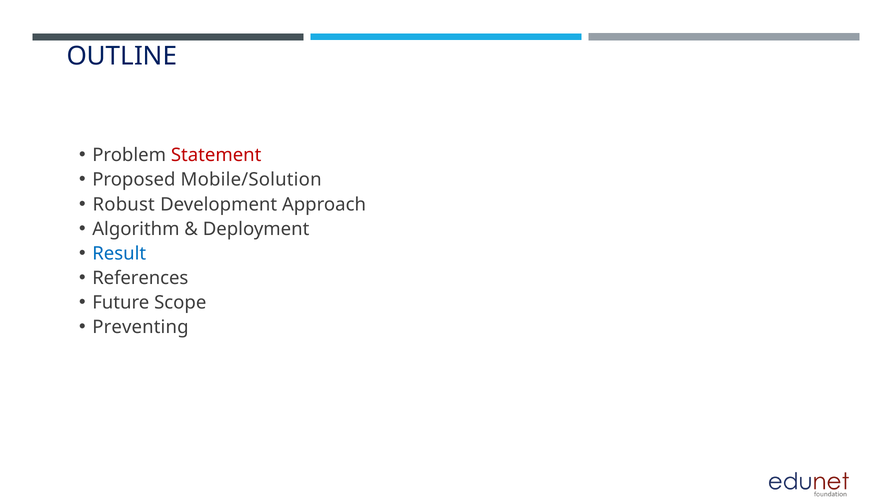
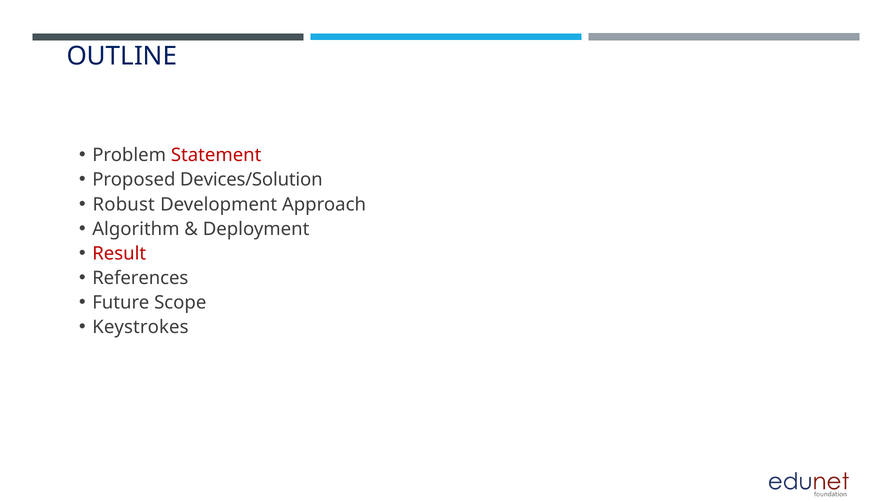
Mobile/Solution: Mobile/Solution -> Devices/Solution (251, 180)
Result colour: blue -> red (119, 253)
Preventing: Preventing -> Keystrokes (140, 327)
